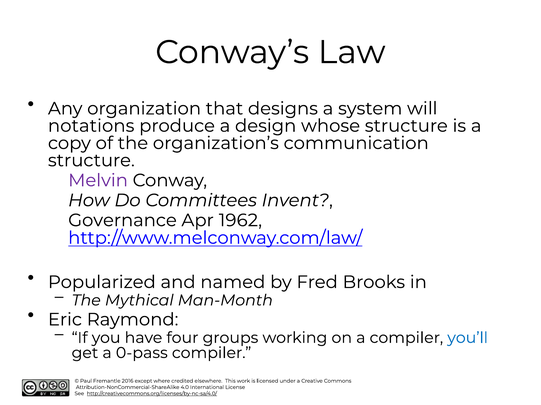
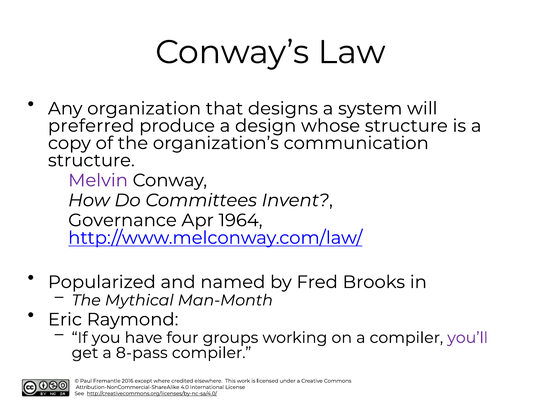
notations: notations -> preferred (91, 126)
1962: 1962 -> 1964 (241, 221)
you’ll colour: blue -> purple (468, 338)
0-pass: 0-pass -> 8-pass (142, 353)
